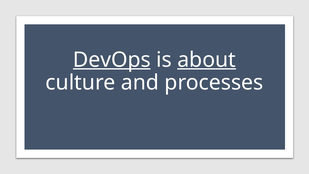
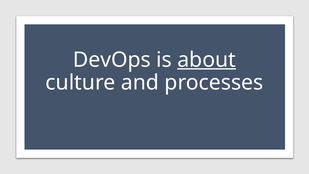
DevOps underline: present -> none (112, 60)
